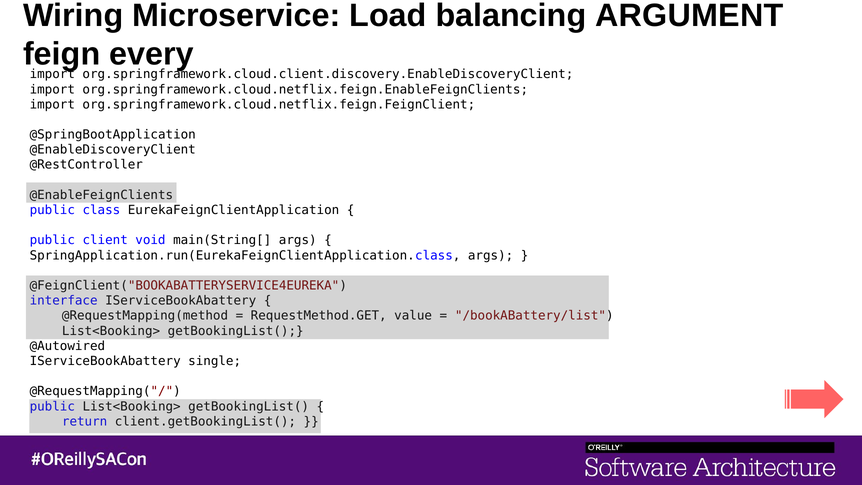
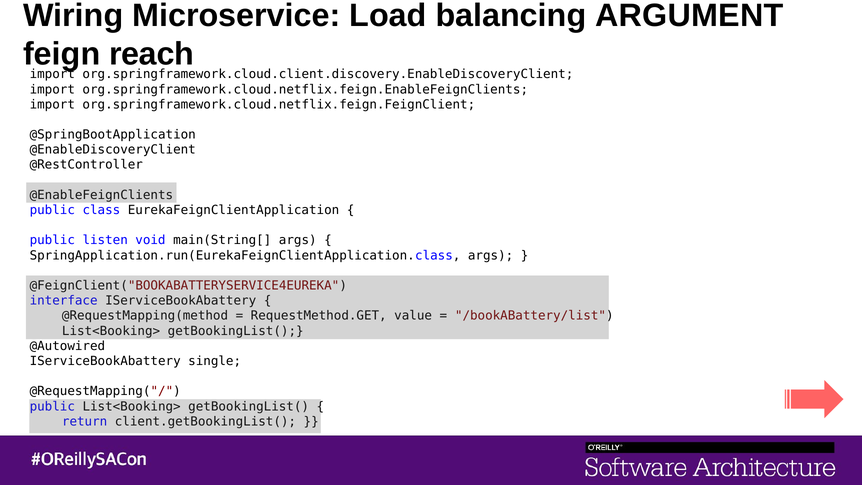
every: every -> reach (152, 54)
client: client -> listen (105, 240)
